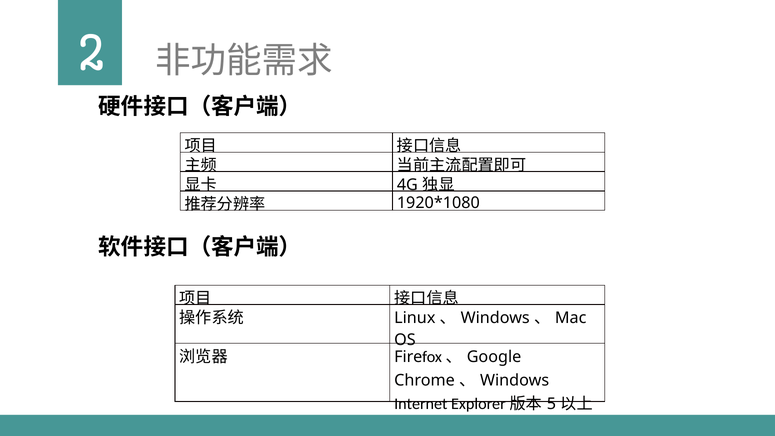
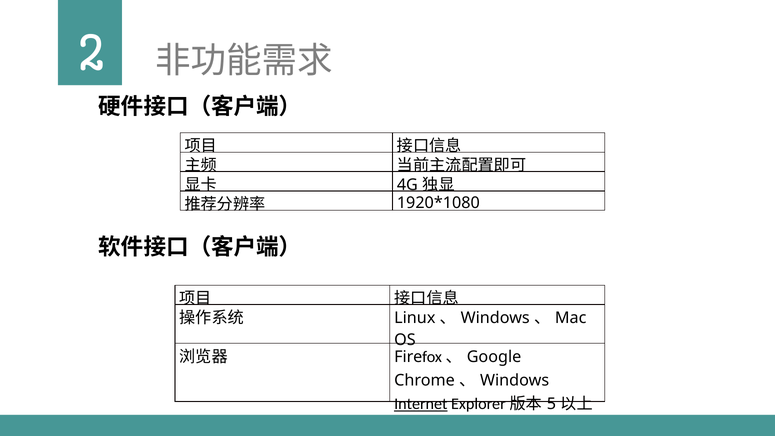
Internet underline: none -> present (421, 404)
